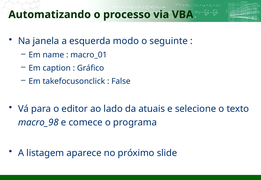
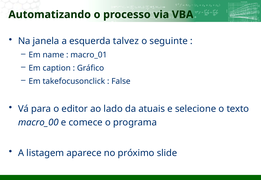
modo: modo -> talvez (126, 41)
macro_98: macro_98 -> macro_00 (38, 123)
